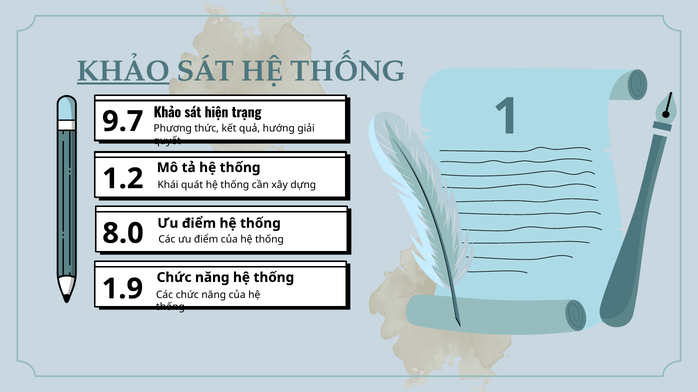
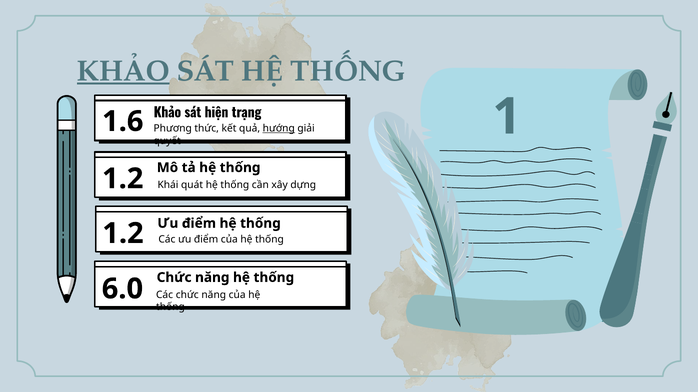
9.7: 9.7 -> 1.6 (123, 122)
hướng underline: none -> present (279, 129)
8.0: 8.0 -> 1.2 (123, 234)
1.9: 1.9 -> 6.0 (122, 289)
